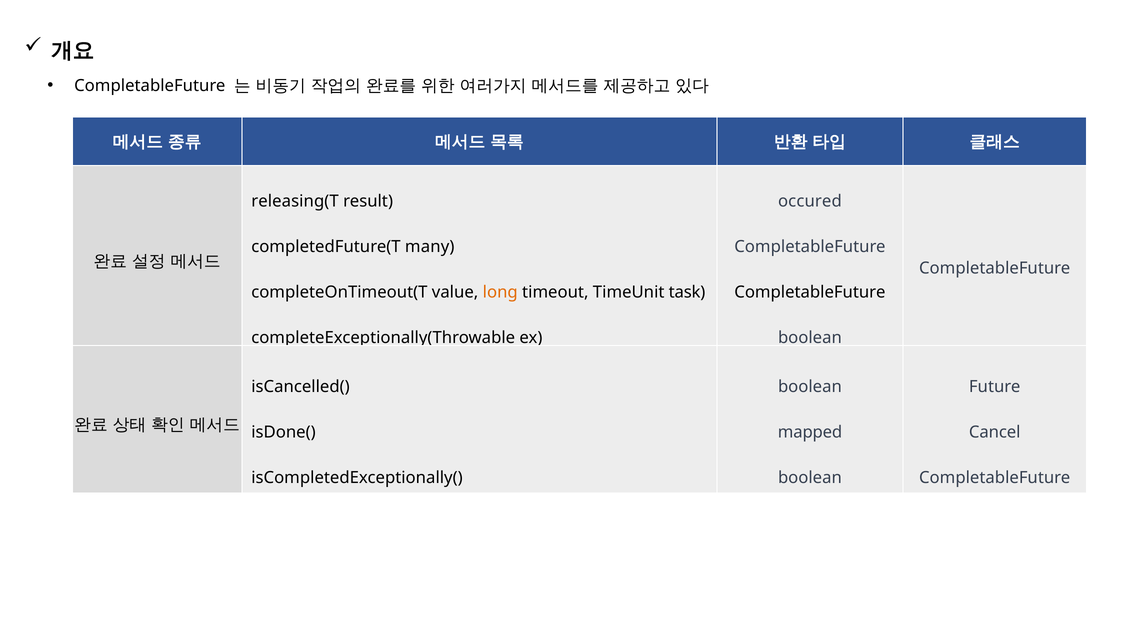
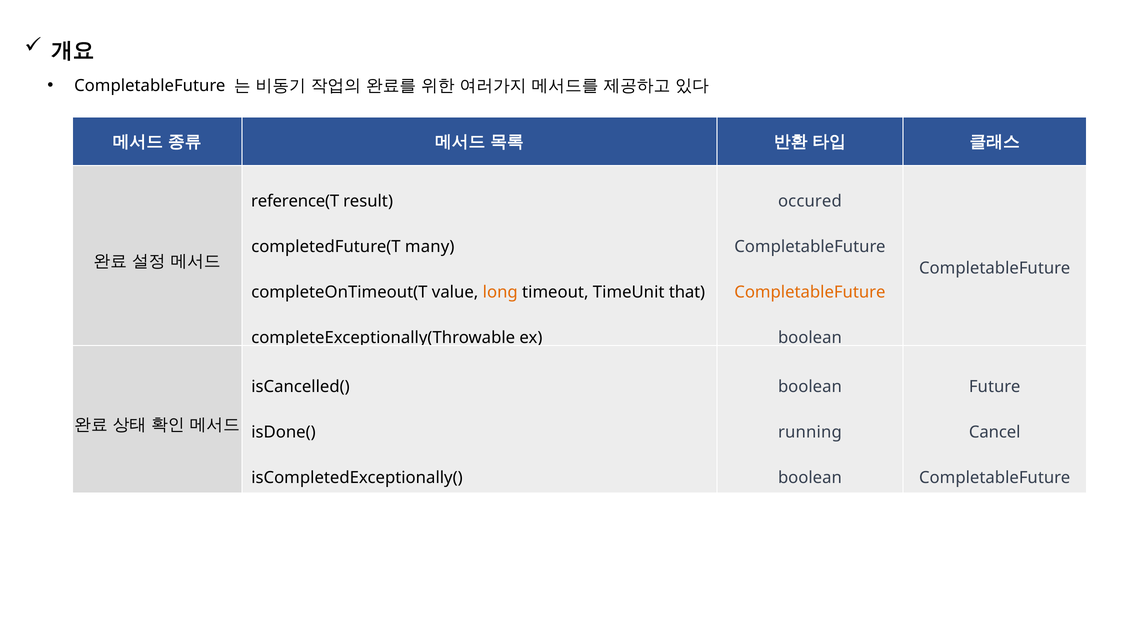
releasing(T: releasing(T -> reference(T (295, 201)
task: task -> that (687, 292)
CompletableFuture colour: black -> orange (810, 292)
mapped: mapped -> running (810, 432)
